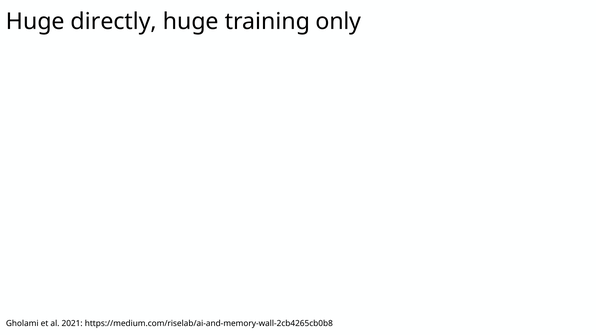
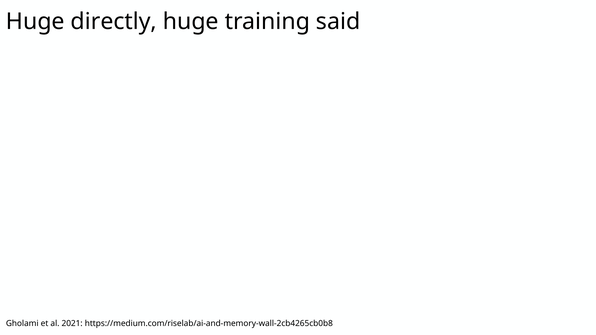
only: only -> said (338, 21)
